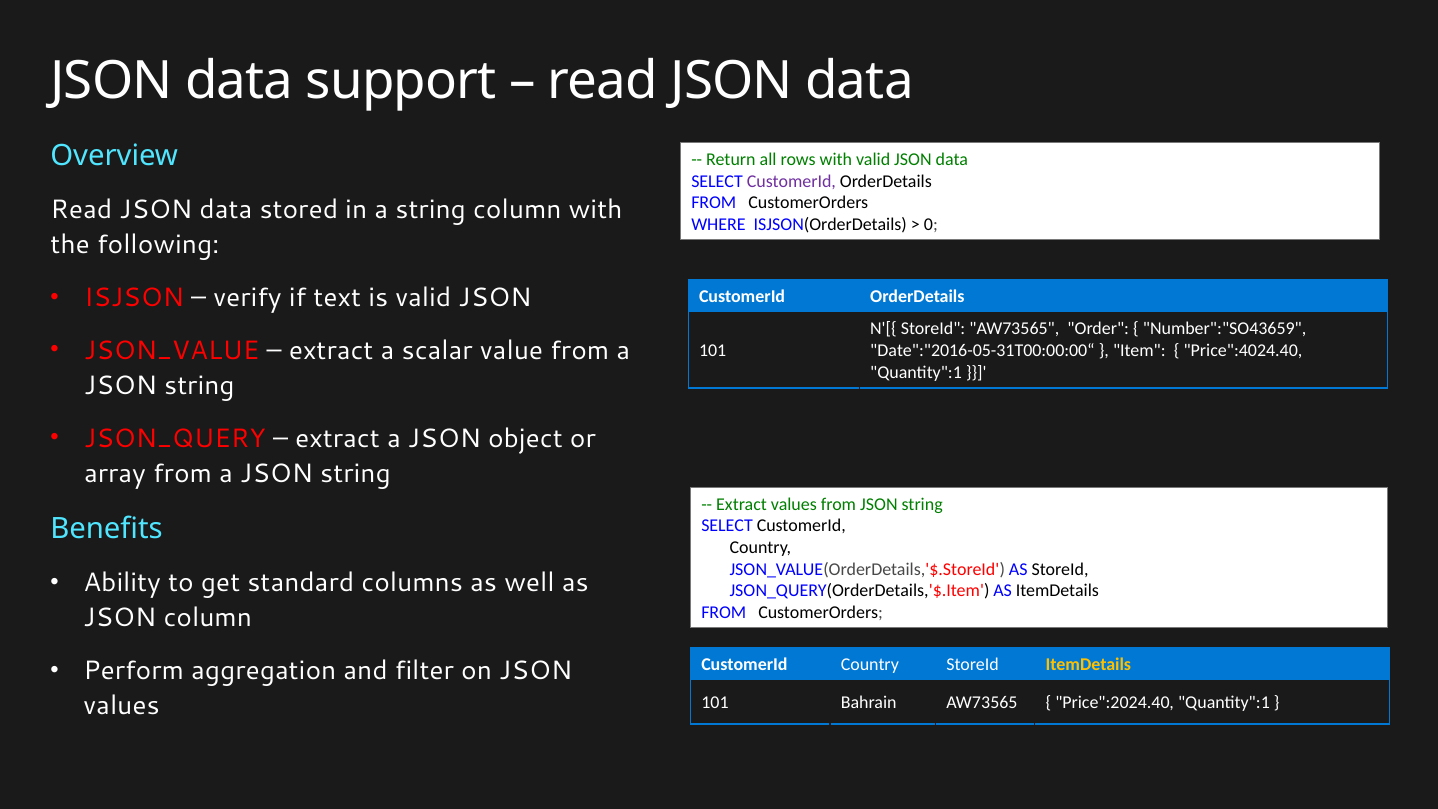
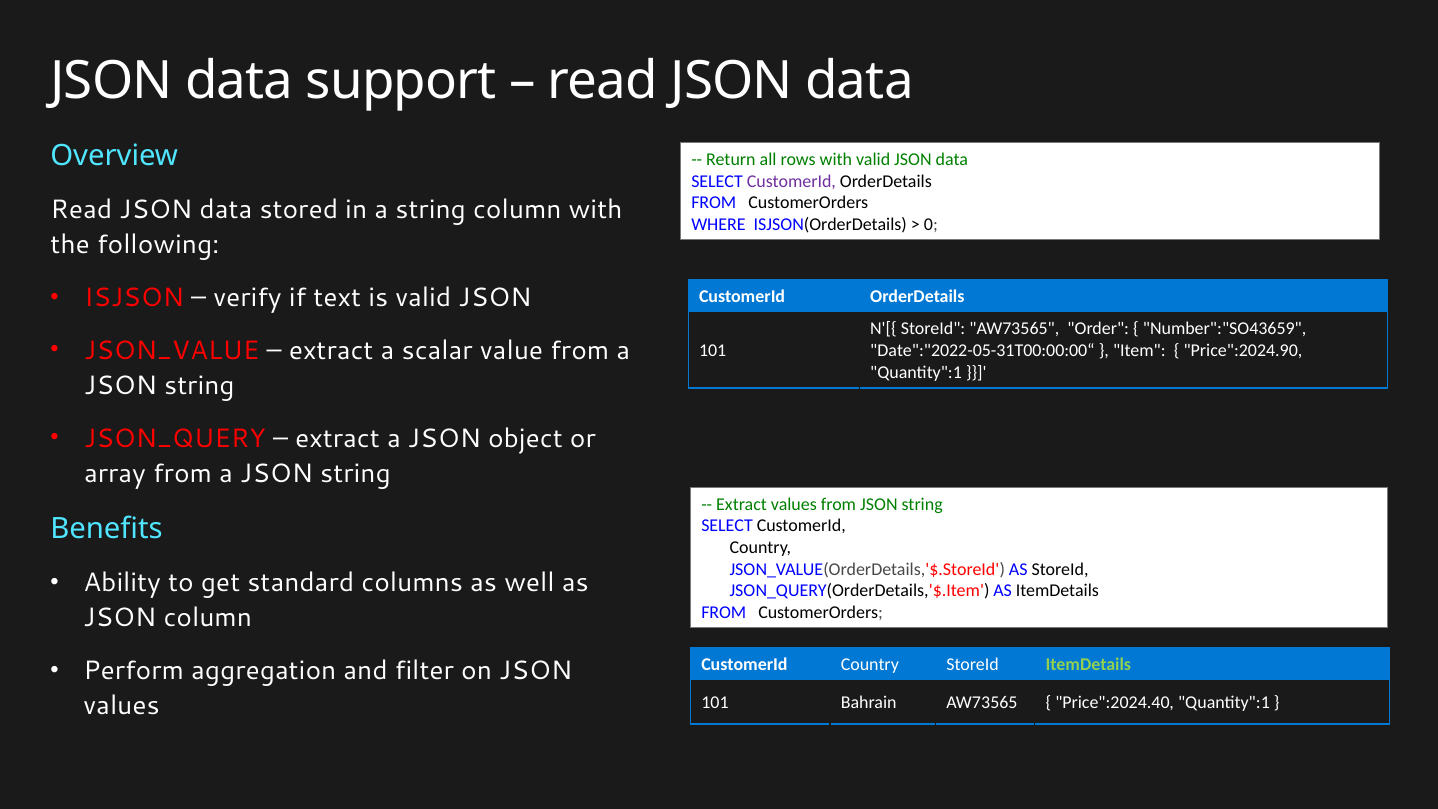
Date":"2016-05-31T00:00:00“: Date":"2016-05-31T00:00:00“ -> Date":"2022-05-31T00:00:00“ (982, 351)
Price":4024.40: Price":4024.40 -> Price":2024.90 (1243, 351)
ItemDetails colour: yellow -> light green (1088, 664)
